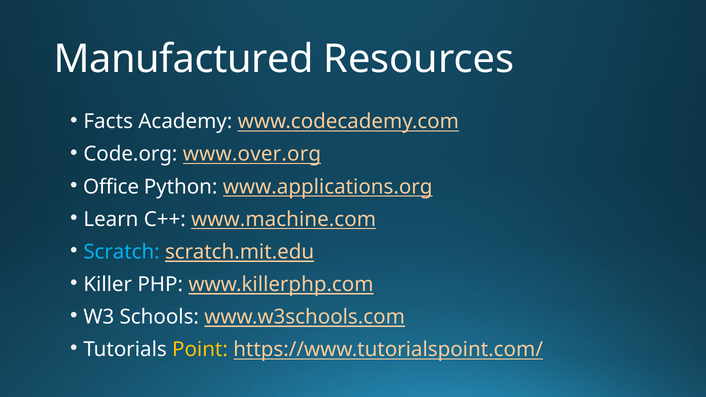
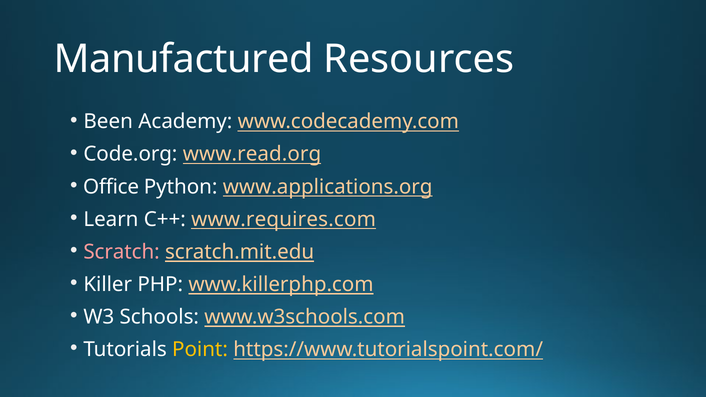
Facts: Facts -> Been (108, 122)
www.over.org: www.over.org -> www.read.org (252, 154)
www.machine.com: www.machine.com -> www.requires.com (284, 219)
Scratch colour: light blue -> pink (122, 252)
